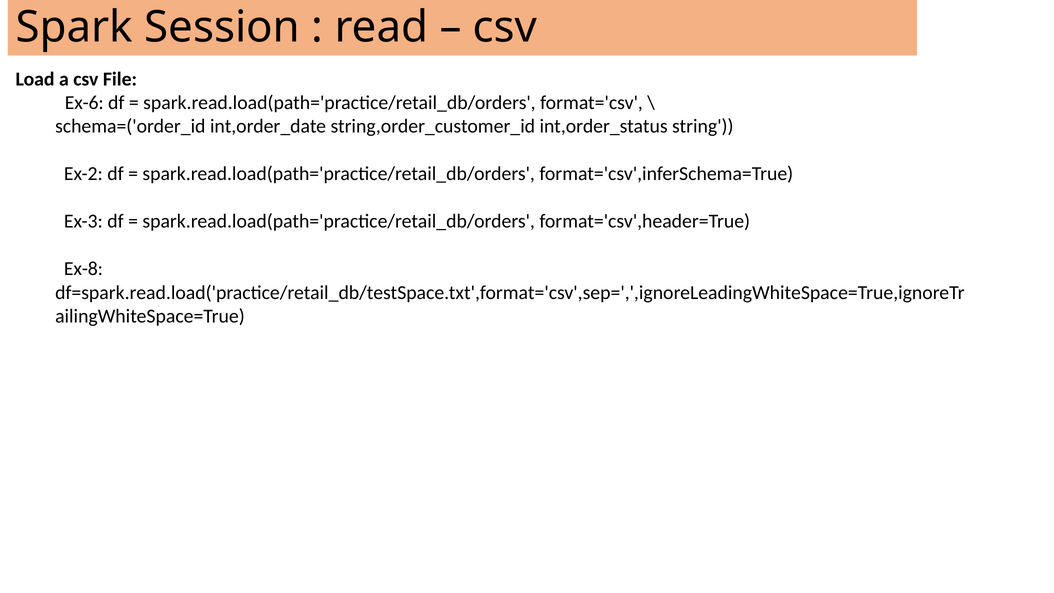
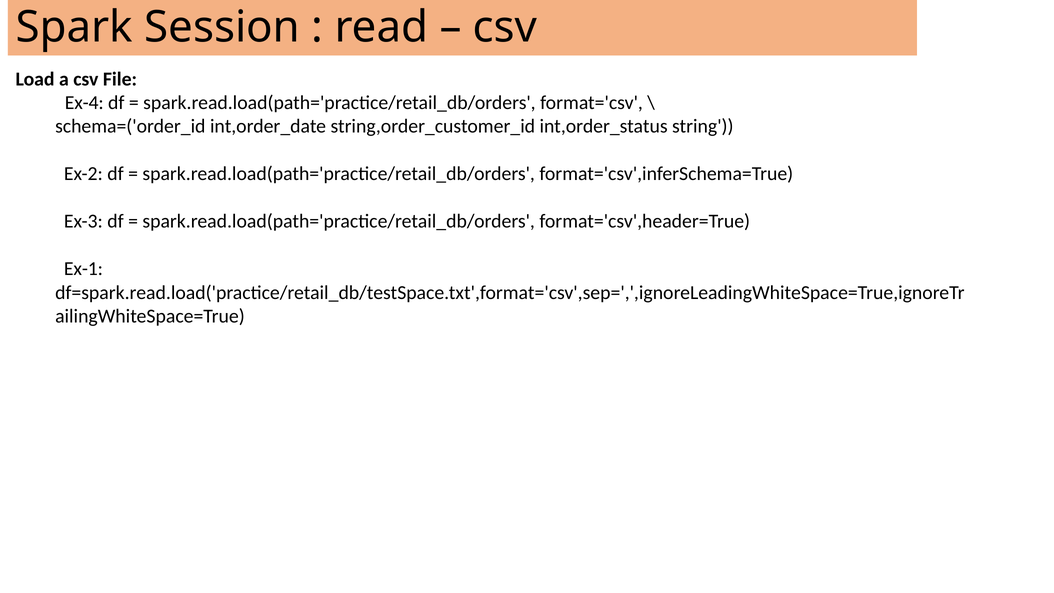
Ex-6: Ex-6 -> Ex-4 (84, 103)
Ex-8: Ex-8 -> Ex-1 (83, 269)
